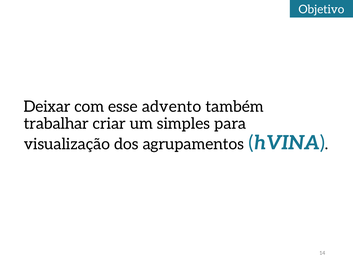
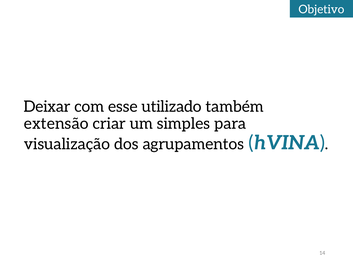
advento: advento -> utilizado (172, 107)
trabalhar: trabalhar -> extensão (56, 124)
